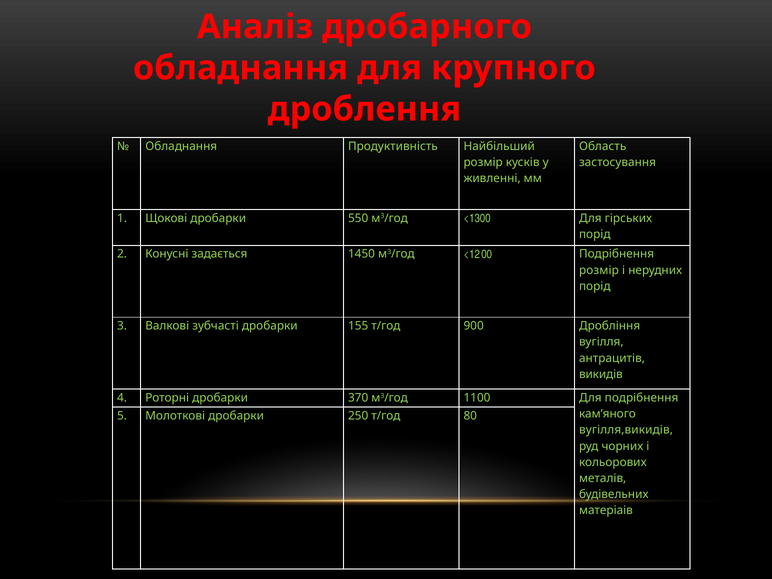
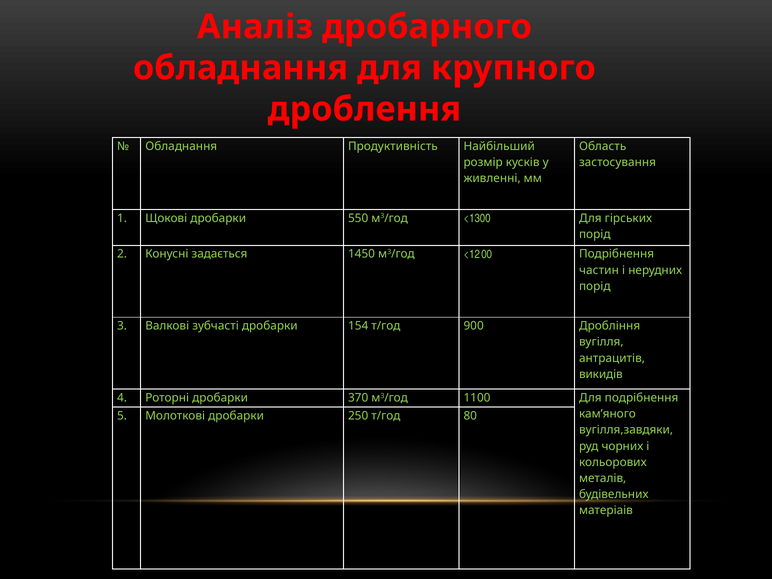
розмір: розмір -> частин (599, 270)
155: 155 -> 154 (358, 326)
вугілля,викидів: вугілля,викидів -> вугілля,завдяки (626, 430)
